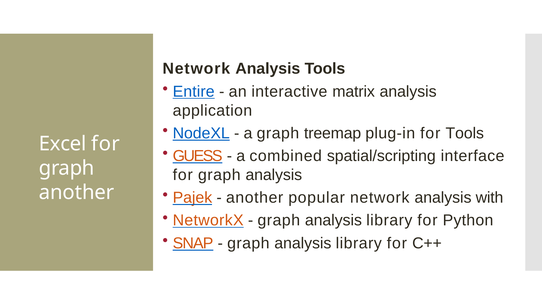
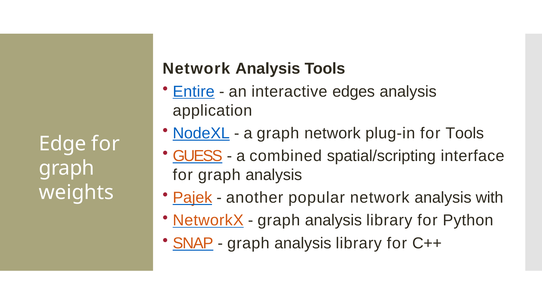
matrix: matrix -> edges (354, 91)
graph treemap: treemap -> network (332, 133)
Excel: Excel -> Edge (63, 144)
another: another -> weights (76, 193)
